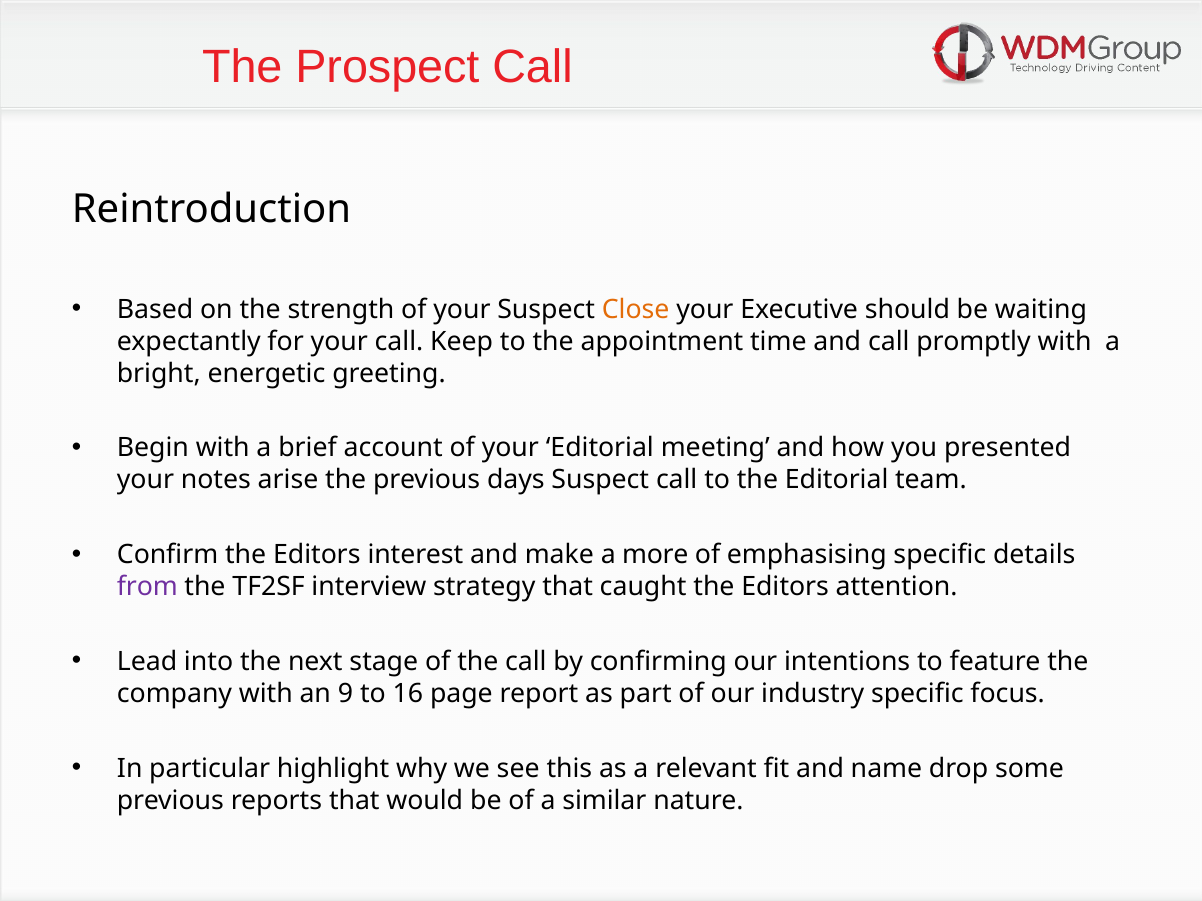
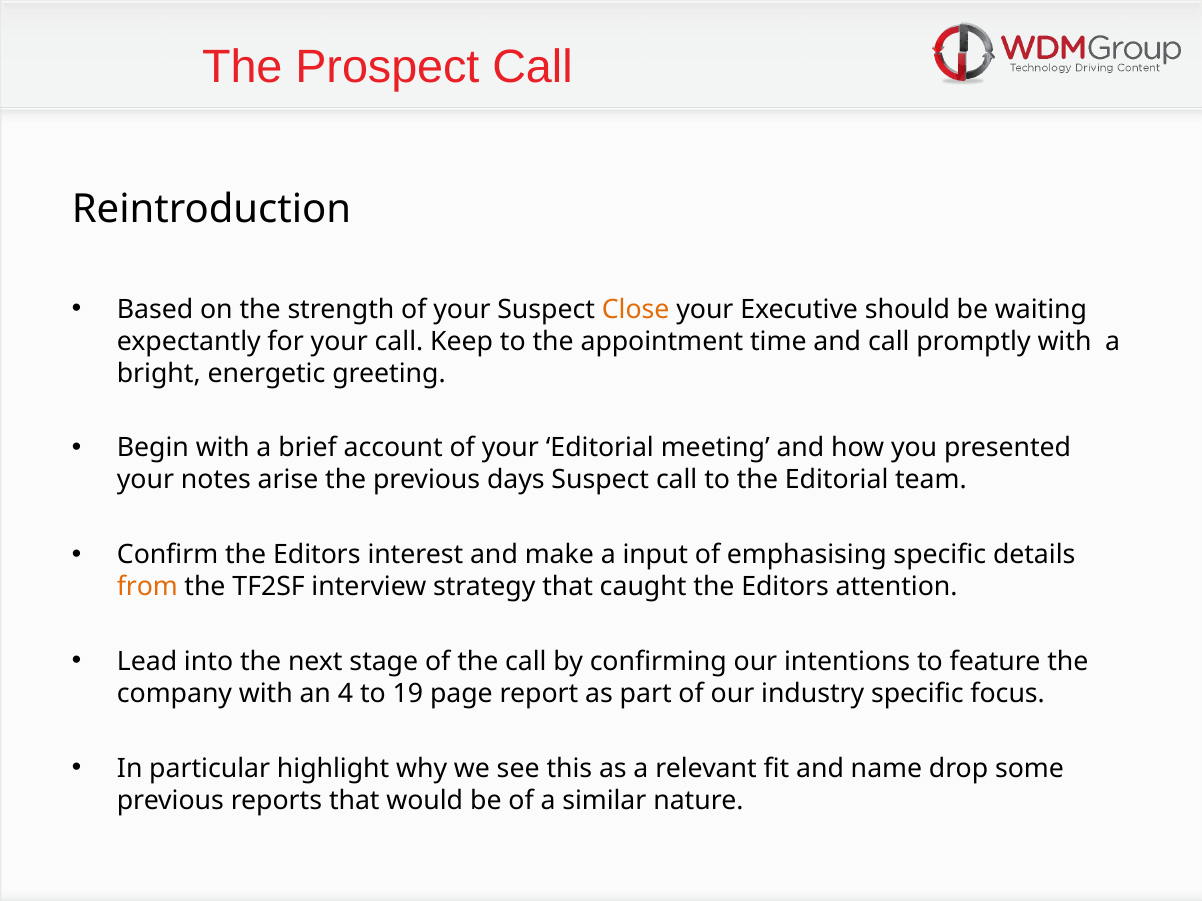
more: more -> input (655, 555)
from colour: purple -> orange (147, 587)
9: 9 -> 4 (346, 694)
16: 16 -> 19 (408, 694)
